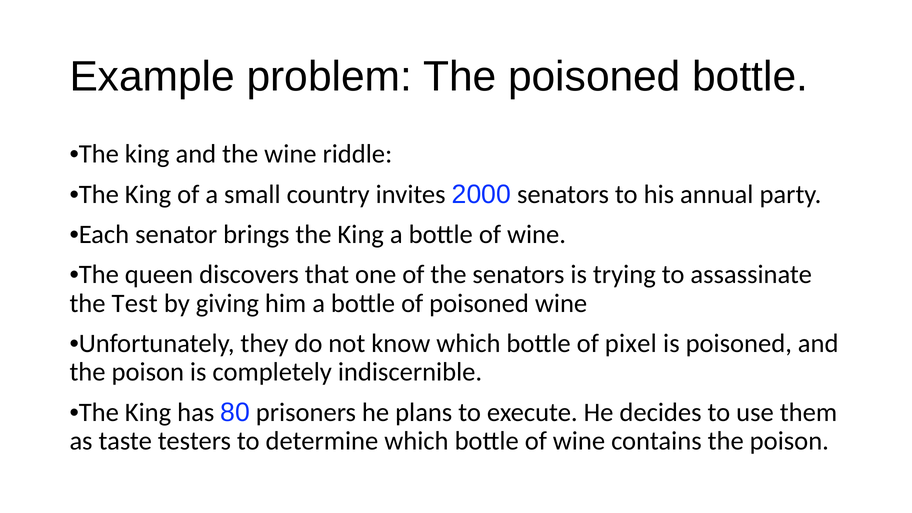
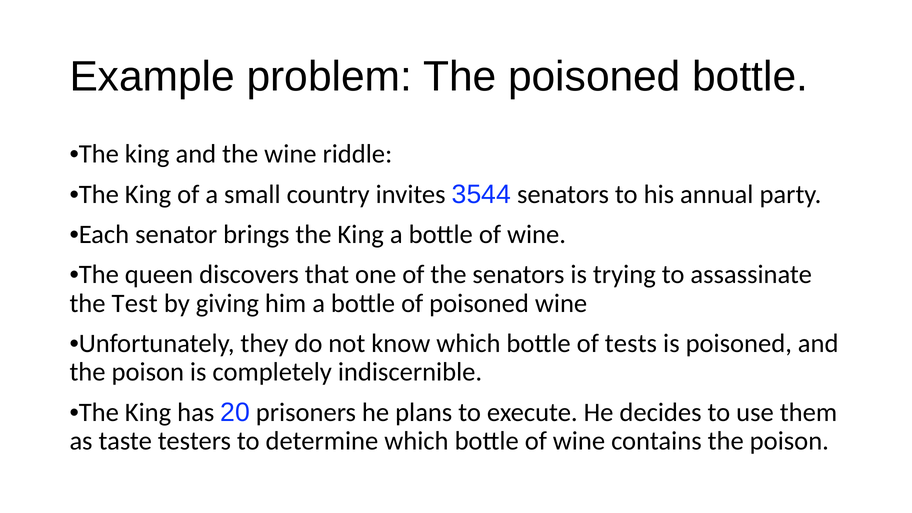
2000: 2000 -> 3544 (481, 194)
pixel: pixel -> tests (631, 343)
80: 80 -> 20 (235, 412)
